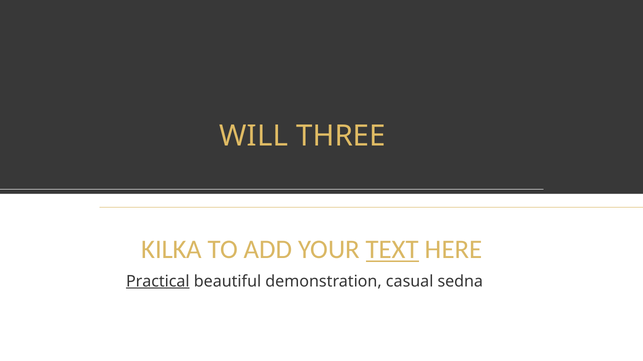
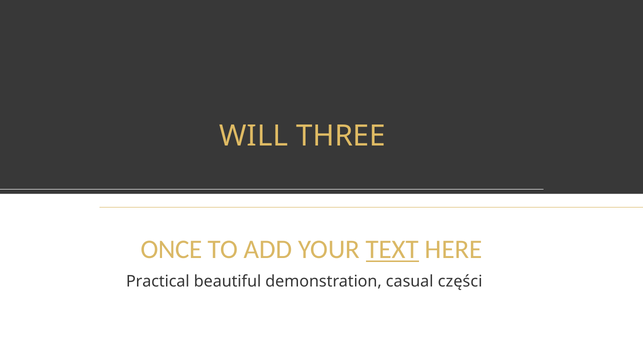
KILKA: KILKA -> ONCE (172, 250)
Practical underline: present -> none (158, 282)
sedna: sedna -> części (460, 282)
